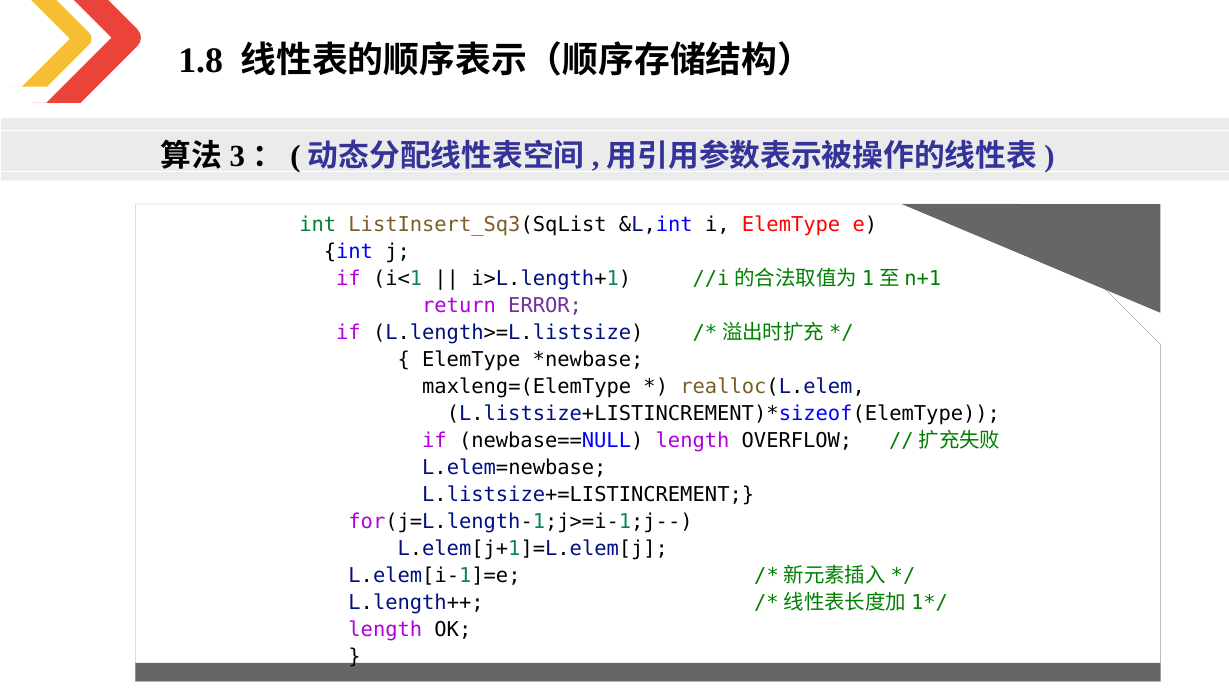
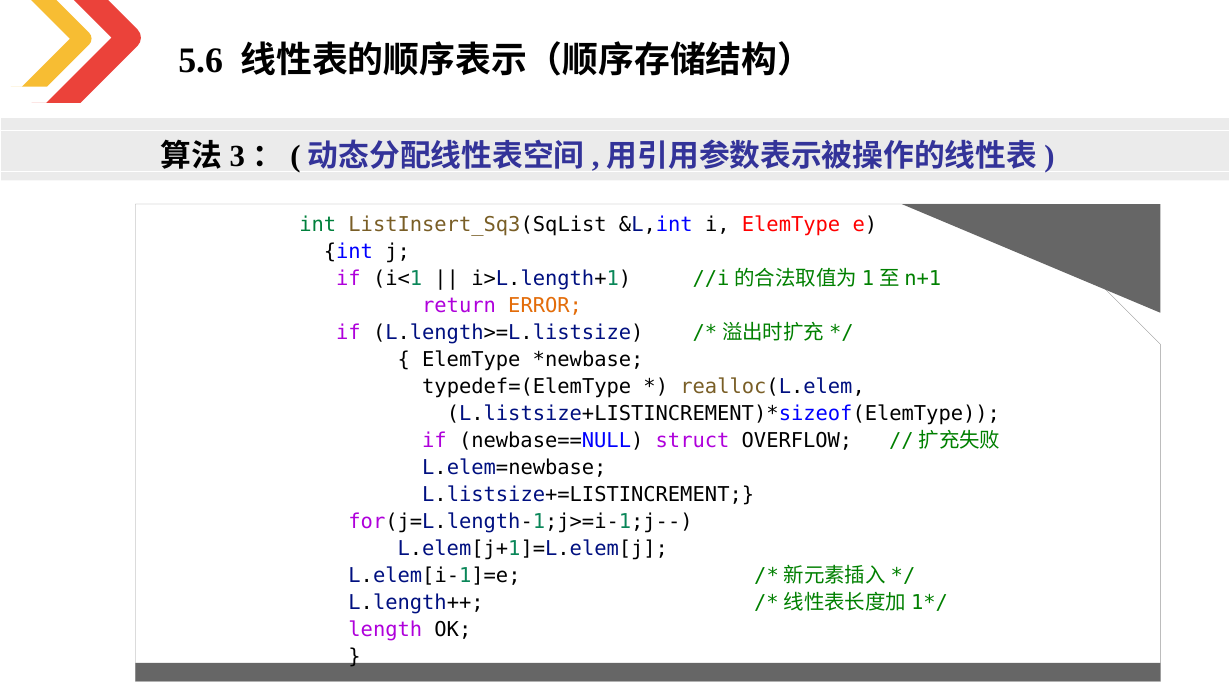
1.8: 1.8 -> 5.6 (201, 61)
ERROR colour: purple -> orange (545, 306)
maxleng=(ElemType: maxleng=(ElemType -> typedef=(ElemType (527, 387)
newbase==NULL length: length -> struct (693, 441)
